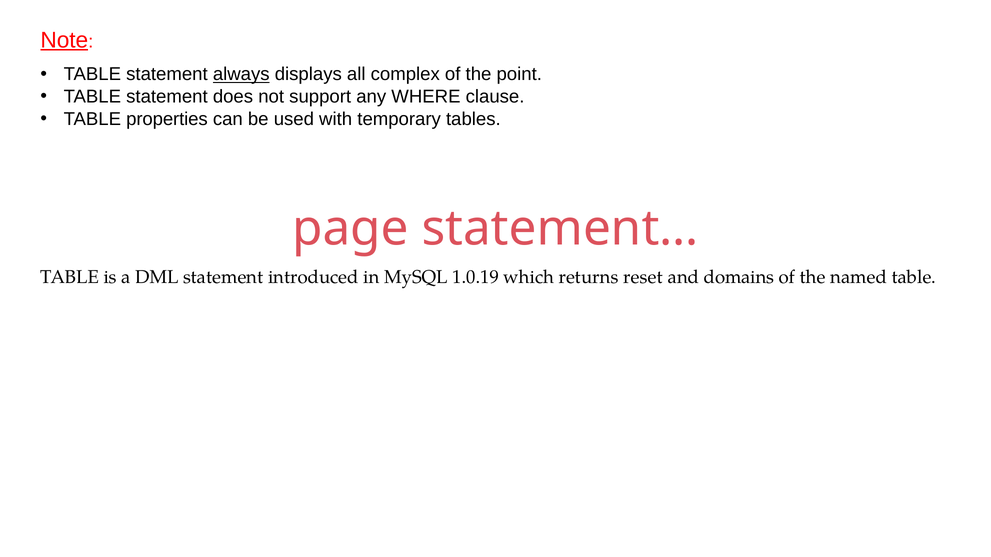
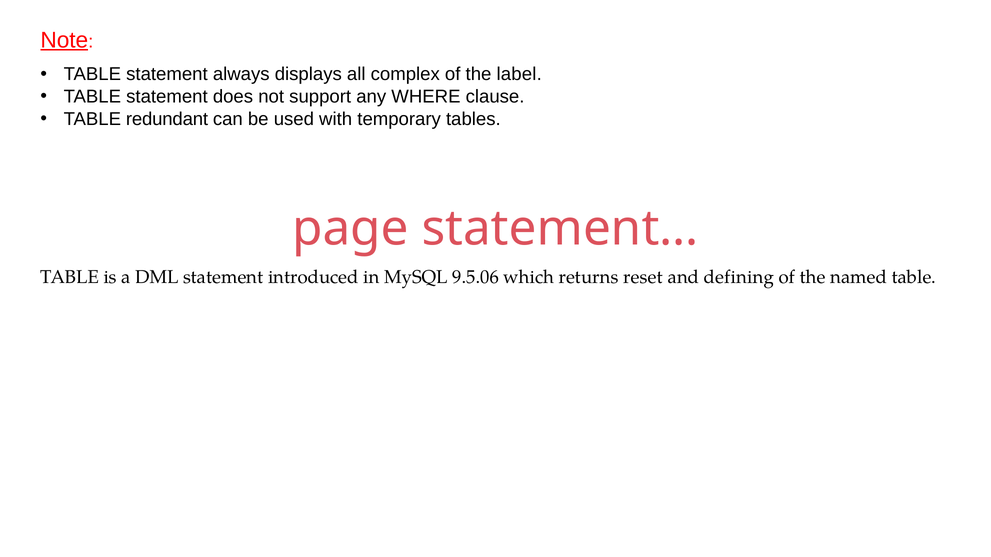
always underline: present -> none (241, 74)
point: point -> label (519, 74)
properties: properties -> redundant (167, 119)
1.0.19: 1.0.19 -> 9.5.06 (476, 277)
domains: domains -> defining (739, 277)
